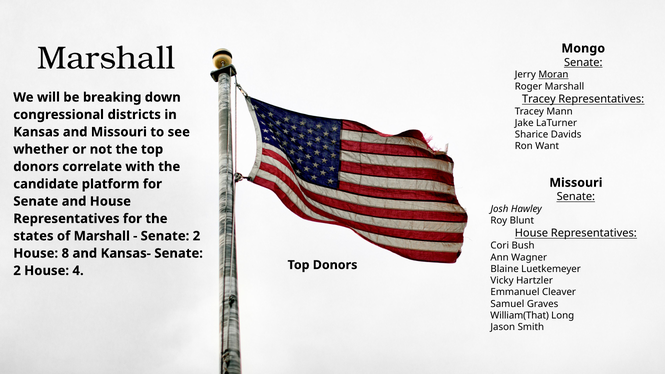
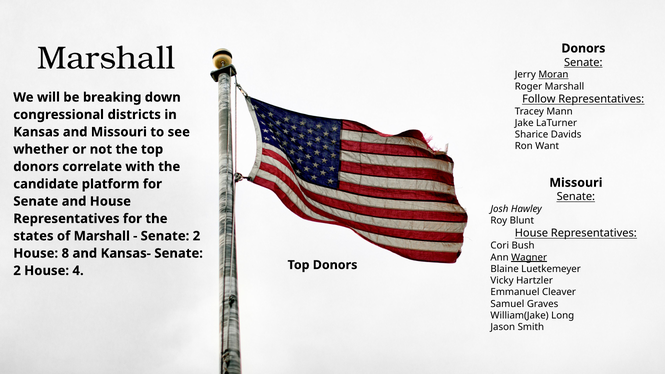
Mongo: Mongo -> Donors (583, 48)
Tracey: Tracey -> Follow (539, 99)
Wagner underline: none -> present (529, 257)
William(That: William(That -> William(Jake (520, 316)
